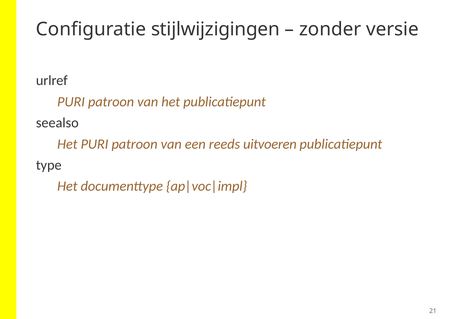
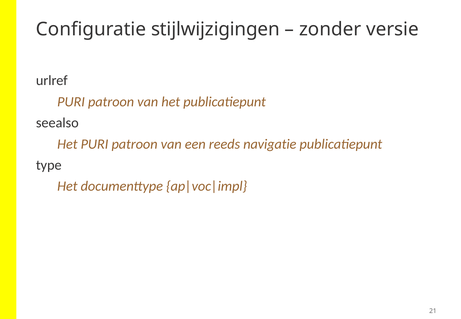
uitvoeren: uitvoeren -> navigatie (270, 144)
